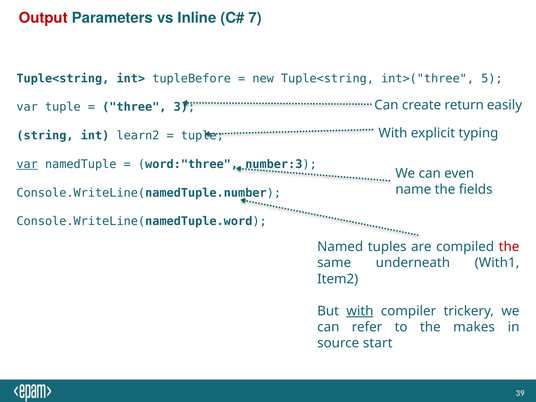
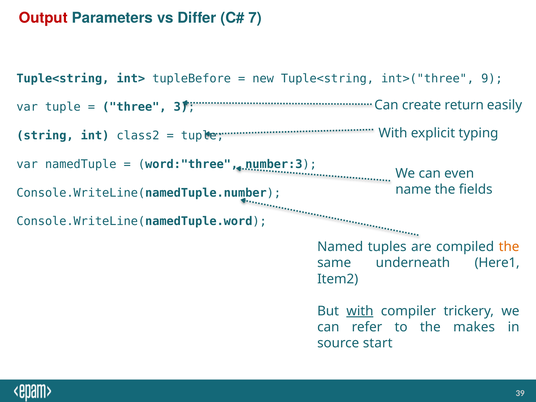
Inline: Inline -> Differ (197, 18)
5: 5 -> 9 (492, 78)
learn2: learn2 -> class2 (138, 136)
var underline: present -> none (27, 164)
the colour: red -> orange (509, 247)
With1: With1 -> Here1 (497, 263)
